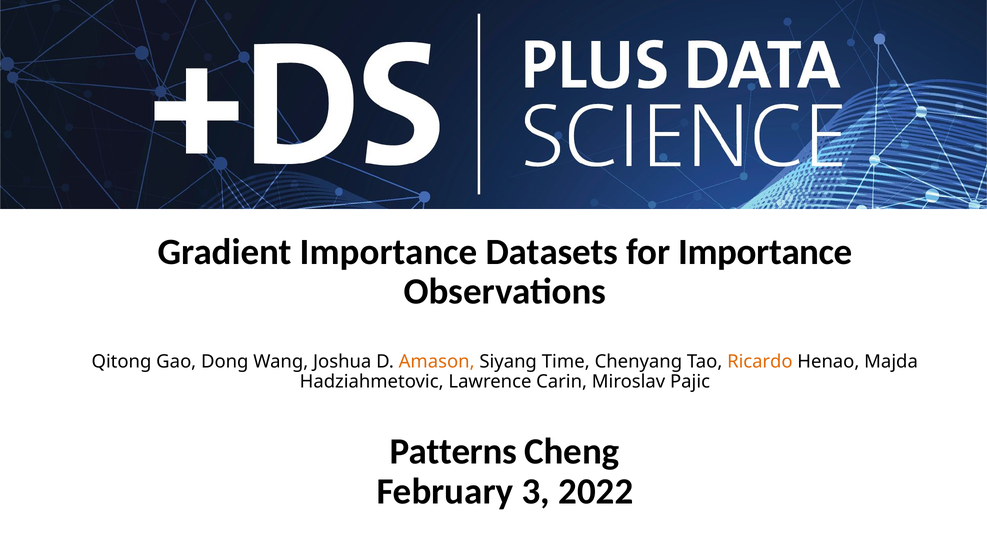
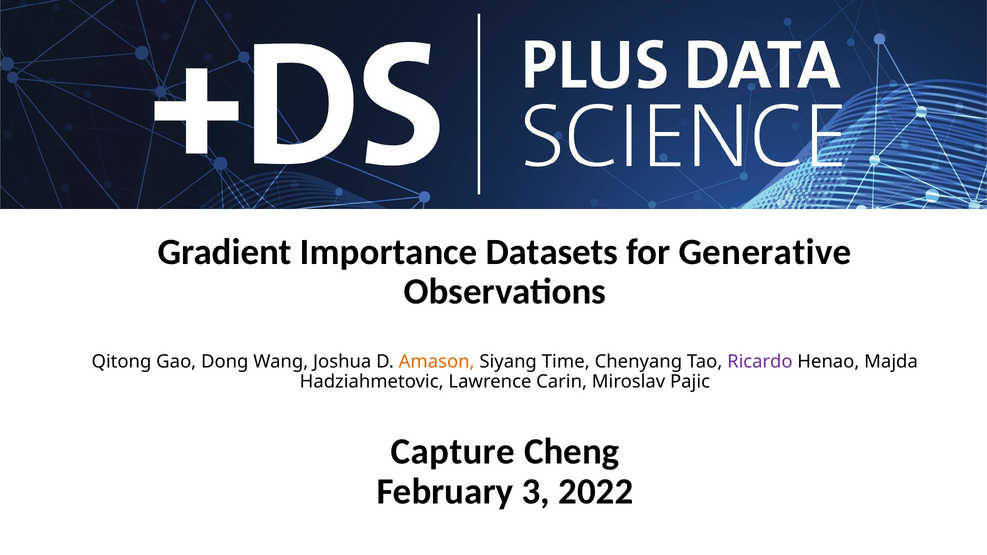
for Importance: Importance -> Generative (765, 252)
Ricardo colour: orange -> purple (760, 362)
Patterns: Patterns -> Capture (453, 452)
